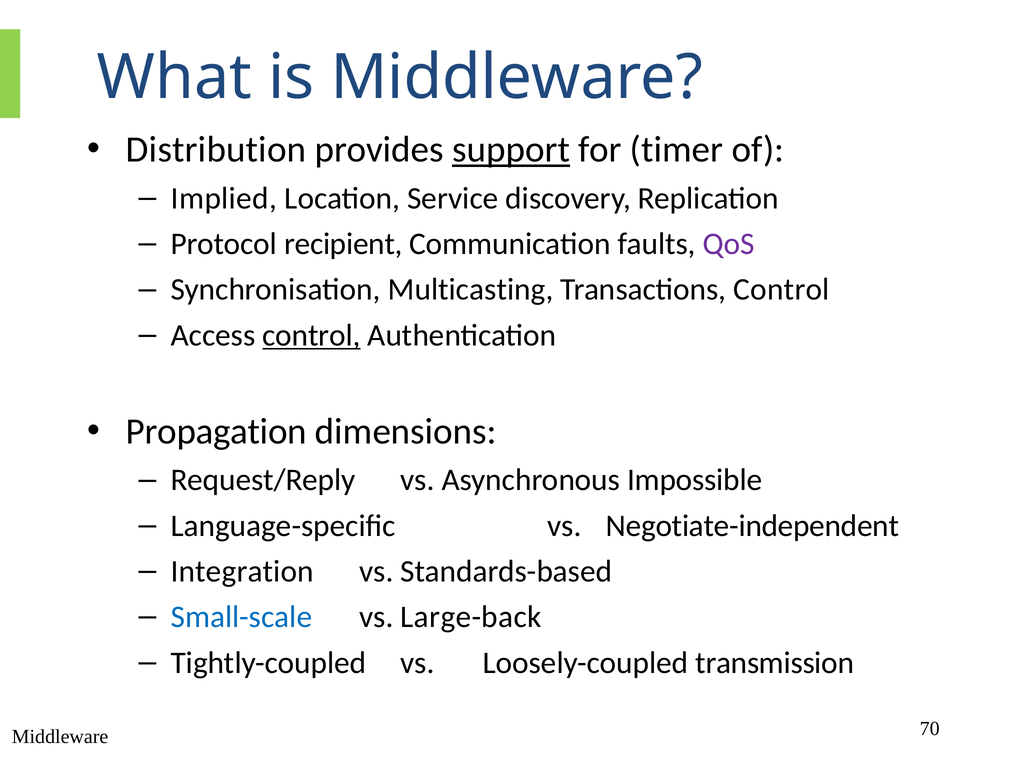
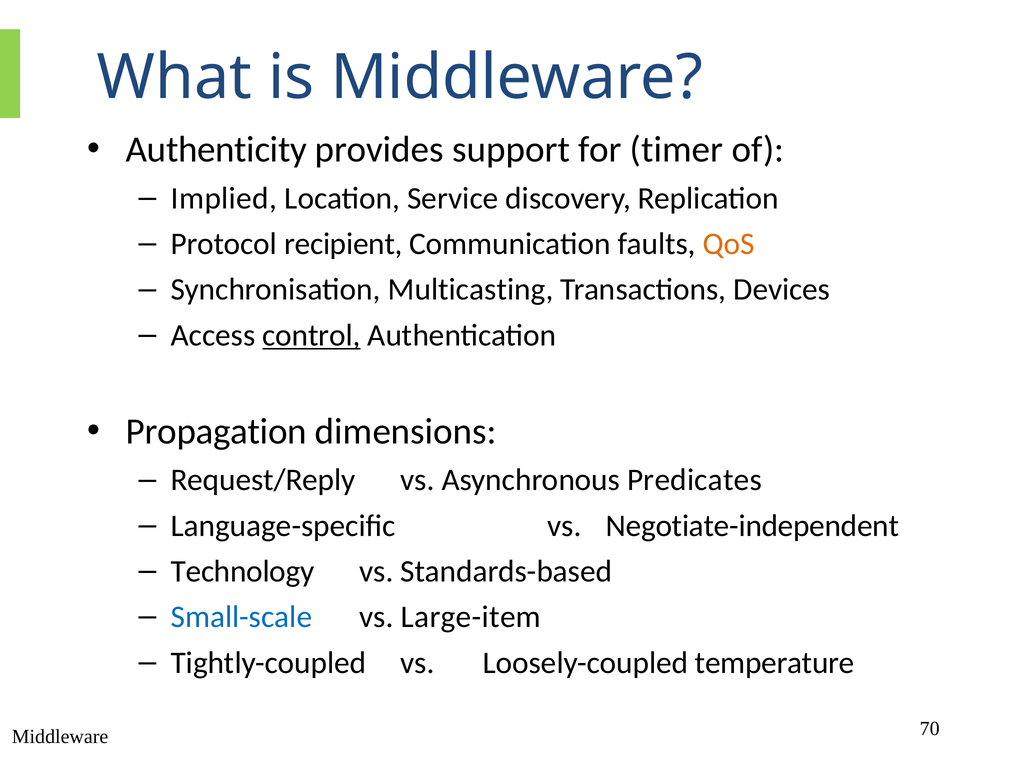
Distribution: Distribution -> Authenticity (216, 150)
support underline: present -> none (511, 150)
QoS colour: purple -> orange (729, 244)
Transactions Control: Control -> Devices (782, 290)
Impossible: Impossible -> Predicates (694, 480)
Integration: Integration -> Technology (243, 572)
Large-back: Large-back -> Large-item (471, 617)
transmission: transmission -> temperature (775, 663)
